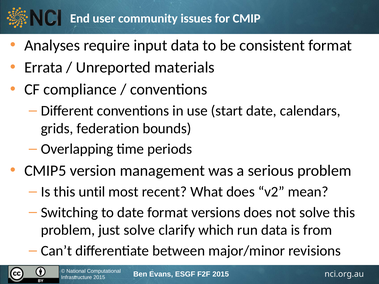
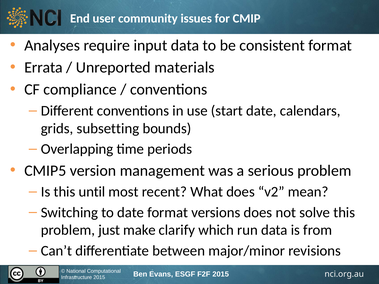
federation: federation -> subsetting (108, 129)
just solve: solve -> make (139, 230)
